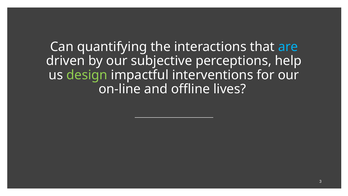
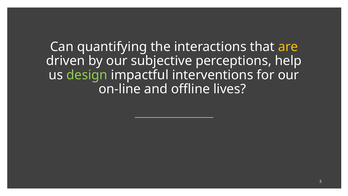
are colour: light blue -> yellow (288, 47)
